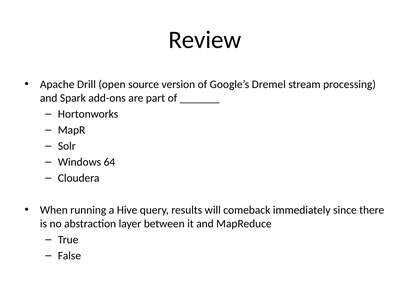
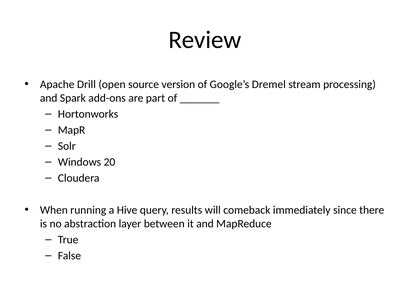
64: 64 -> 20 (109, 162)
